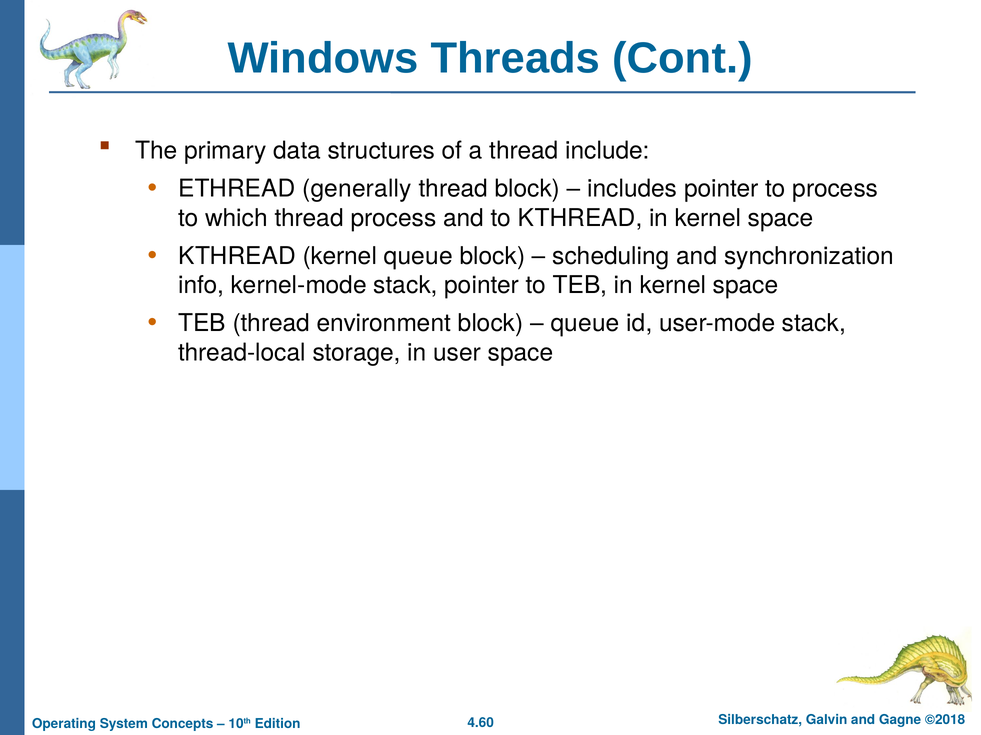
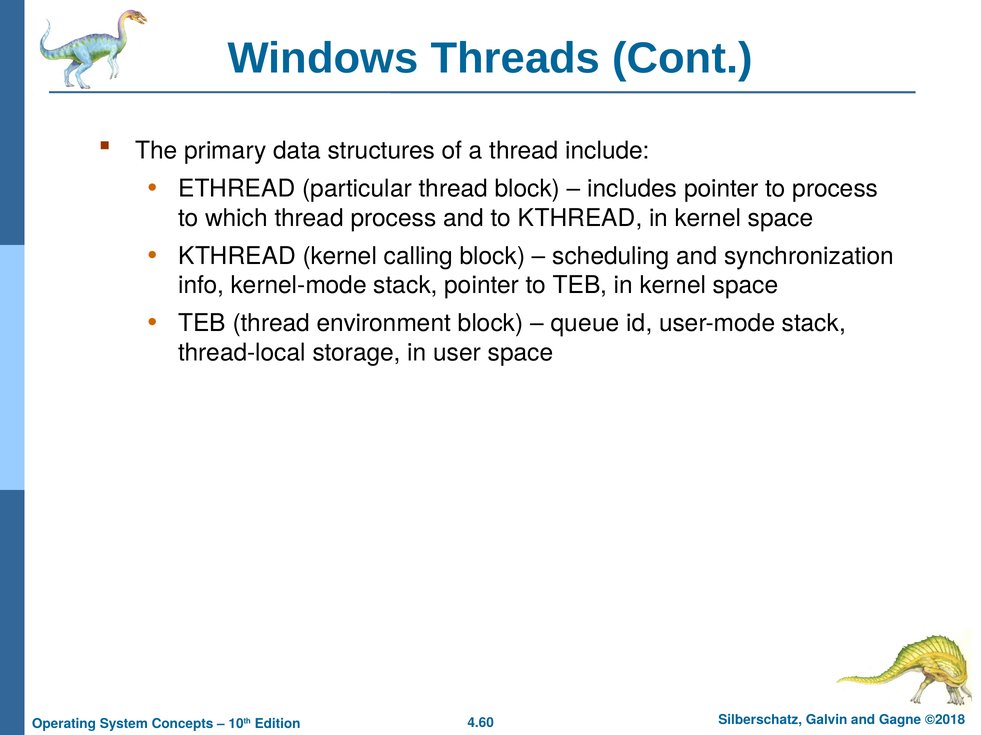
generally: generally -> particular (357, 189)
kernel queue: queue -> calling (418, 256)
